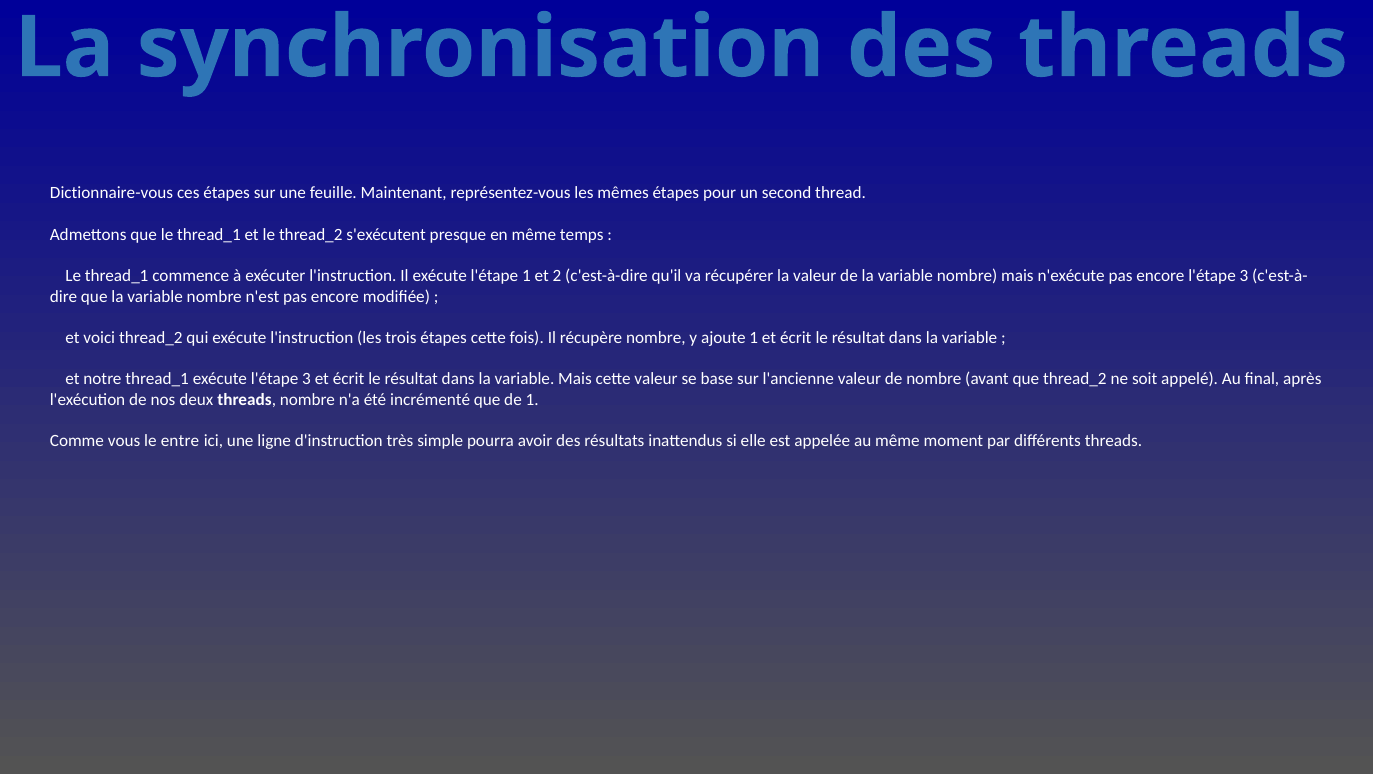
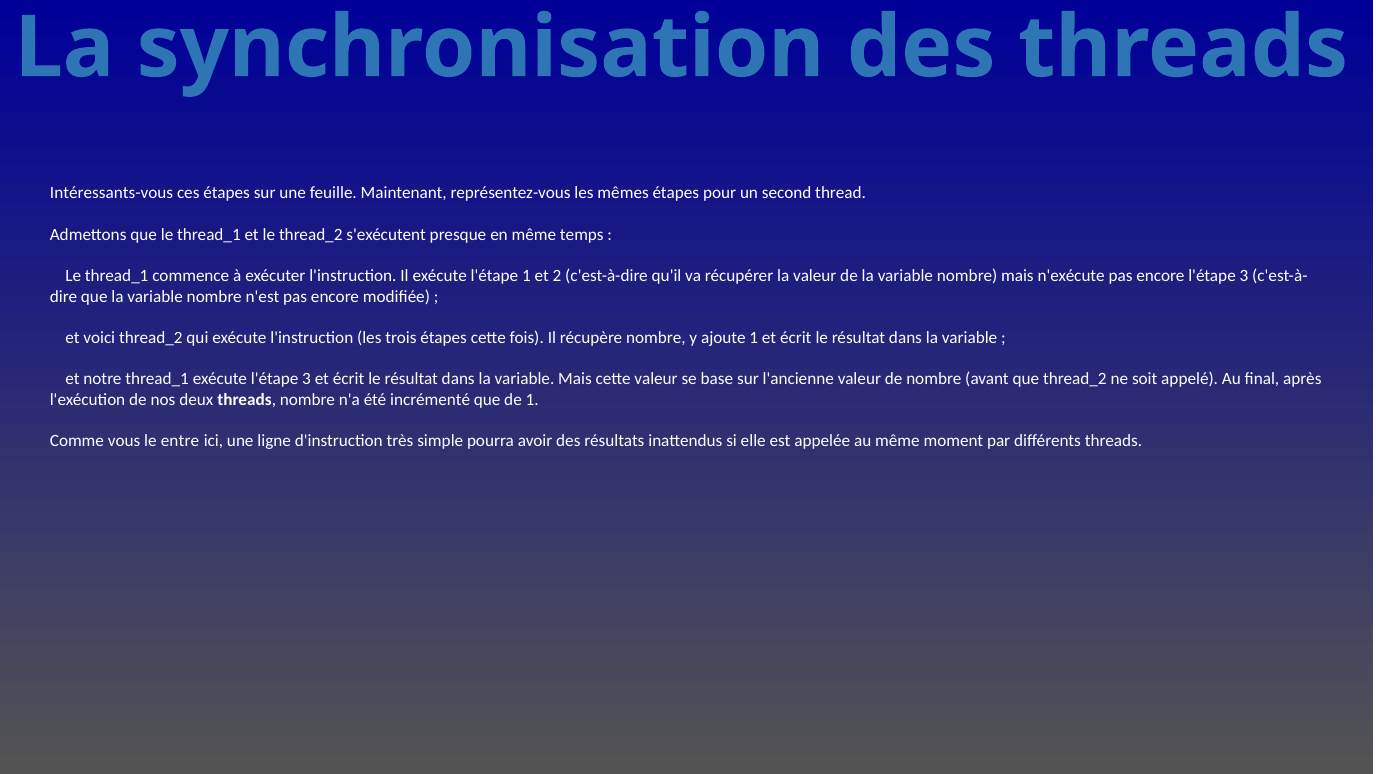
Dictionnaire-vous: Dictionnaire-vous -> Intéressants-vous (112, 193)
